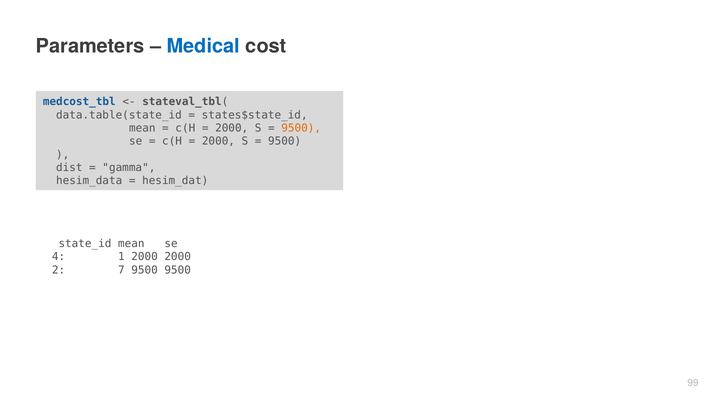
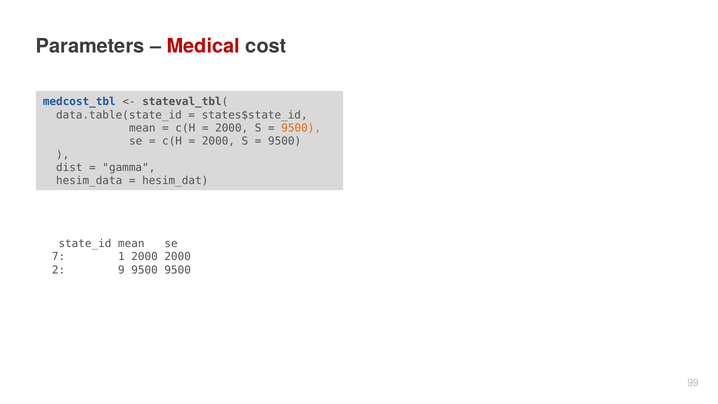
Medical colour: blue -> red (203, 46)
4: 4 -> 7 (59, 257)
7: 7 -> 9 (121, 270)
